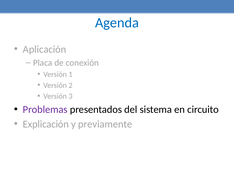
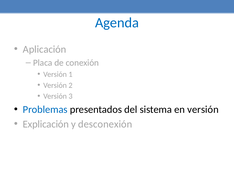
Problemas colour: purple -> blue (45, 109)
en circuito: circuito -> versión (203, 109)
previamente: previamente -> desconexión (105, 124)
